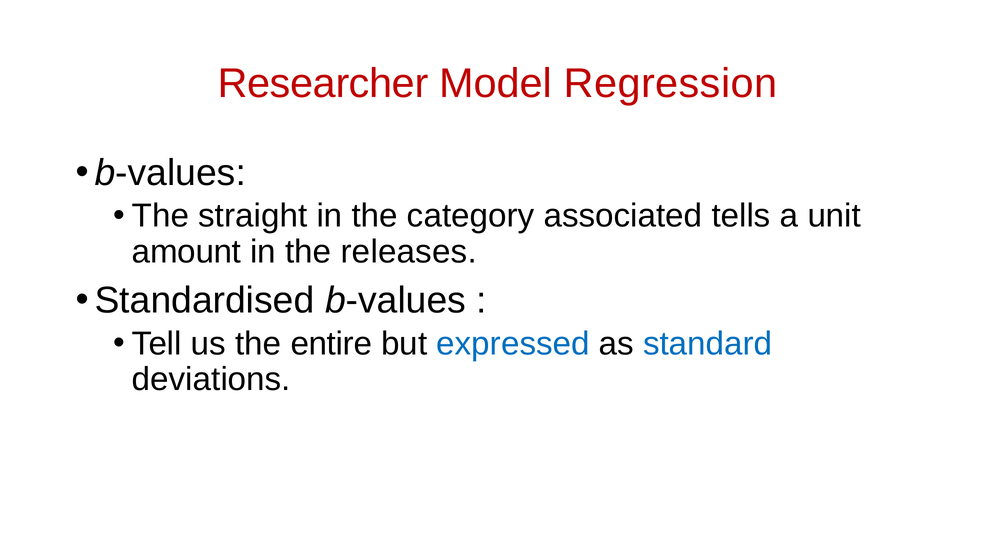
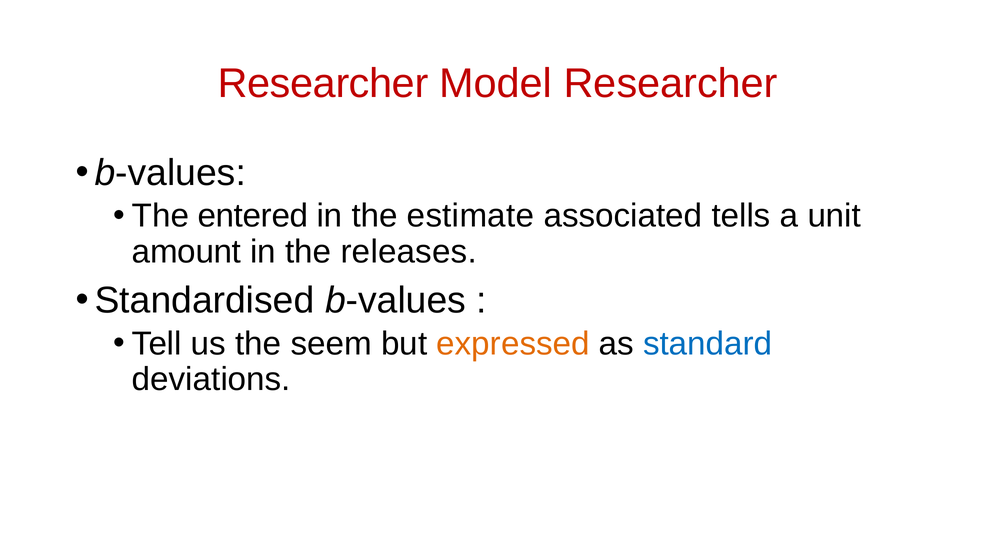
Model Regression: Regression -> Researcher (671, 84)
straight: straight -> entered (253, 216)
category: category -> estimate (471, 216)
entire: entire -> seem (331, 344)
expressed colour: blue -> orange (513, 344)
